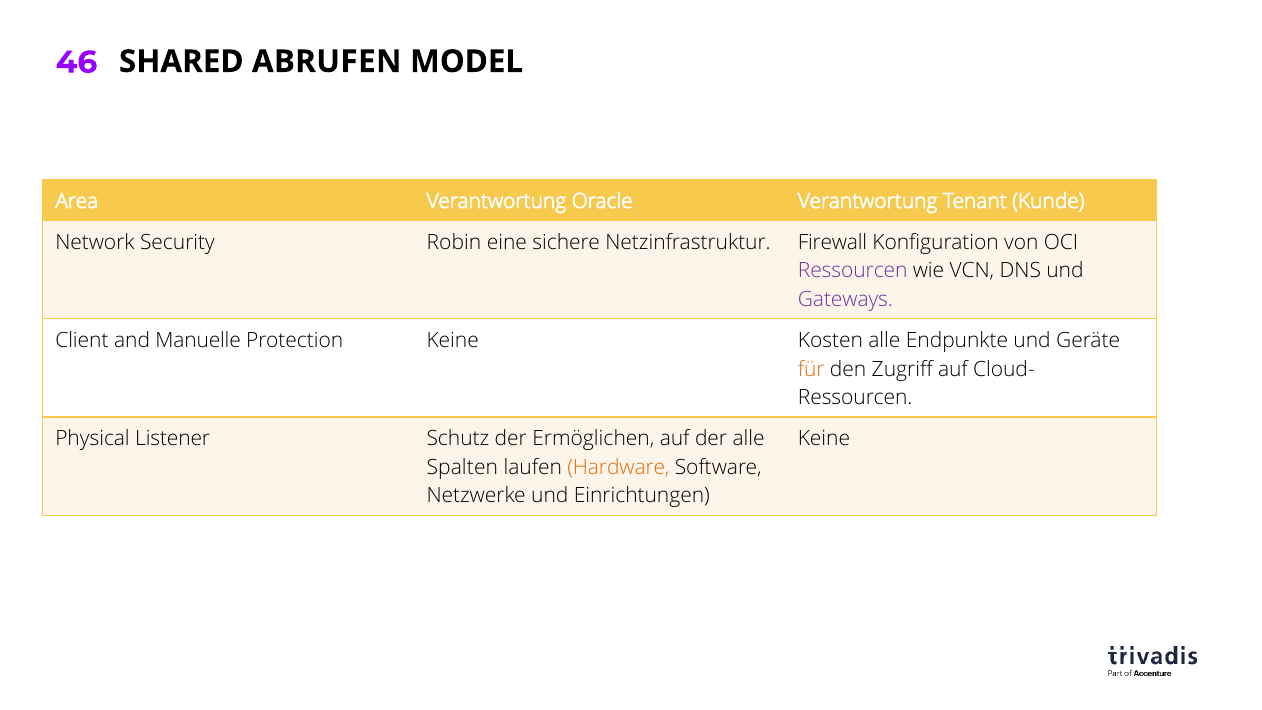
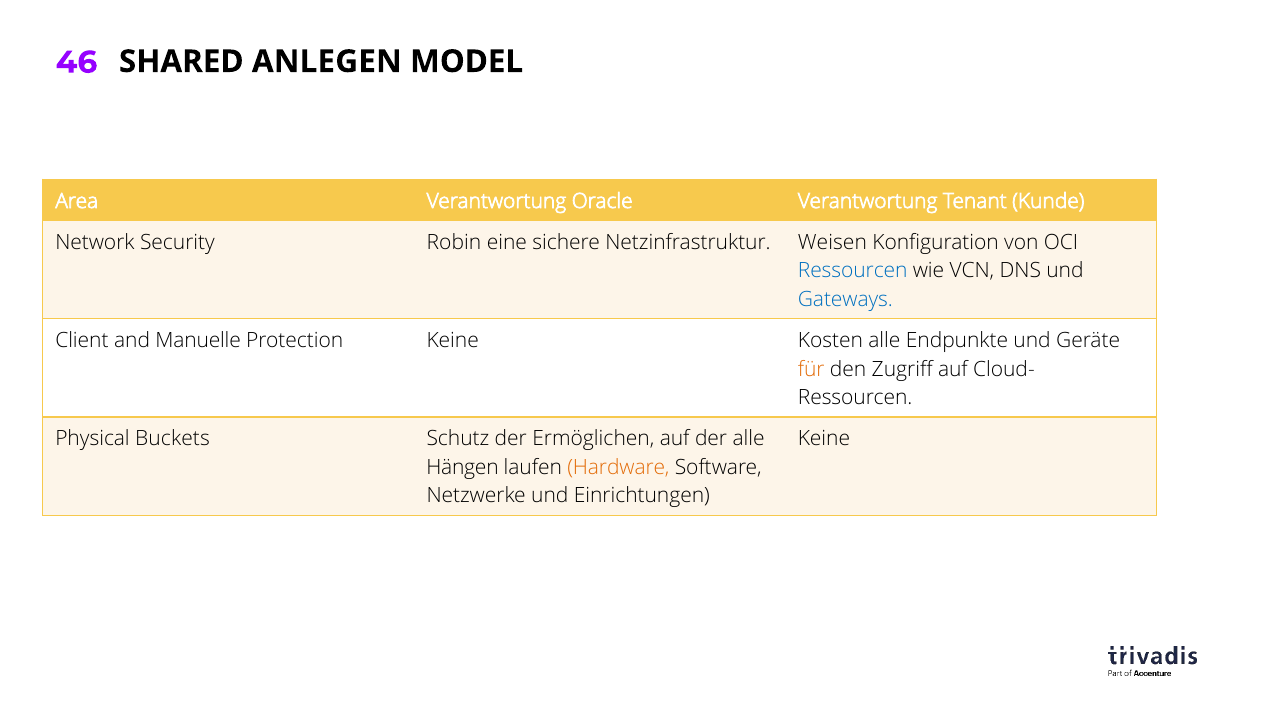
ABRUFEN: ABRUFEN -> ANLEGEN (327, 62)
Firewall: Firewall -> Weisen (832, 242)
Ressourcen colour: purple -> blue (853, 271)
Gateways colour: purple -> blue (845, 299)
Listener: Listener -> Buckets (173, 439)
Spalten: Spalten -> Hängen (462, 467)
